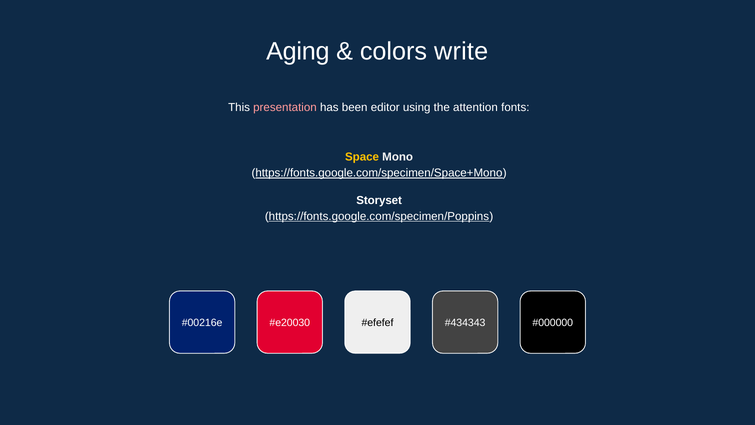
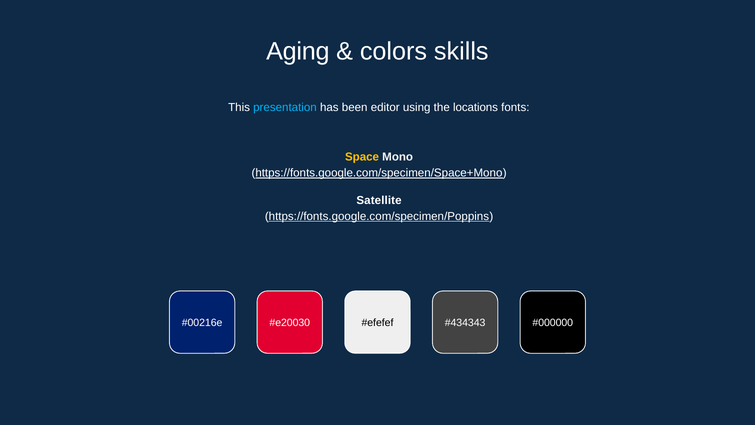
write: write -> skills (461, 51)
presentation colour: pink -> light blue (285, 107)
attention: attention -> locations (476, 107)
Storyset: Storyset -> Satellite (379, 200)
